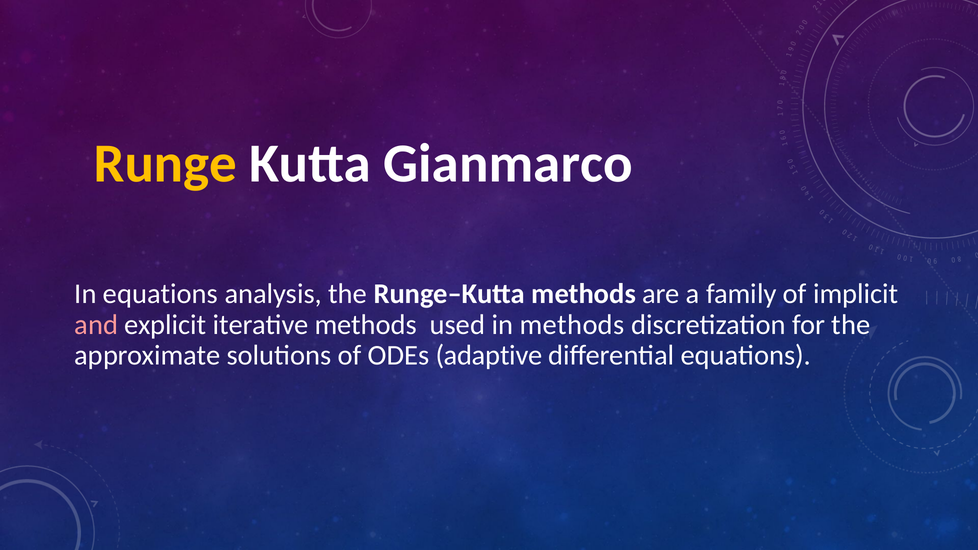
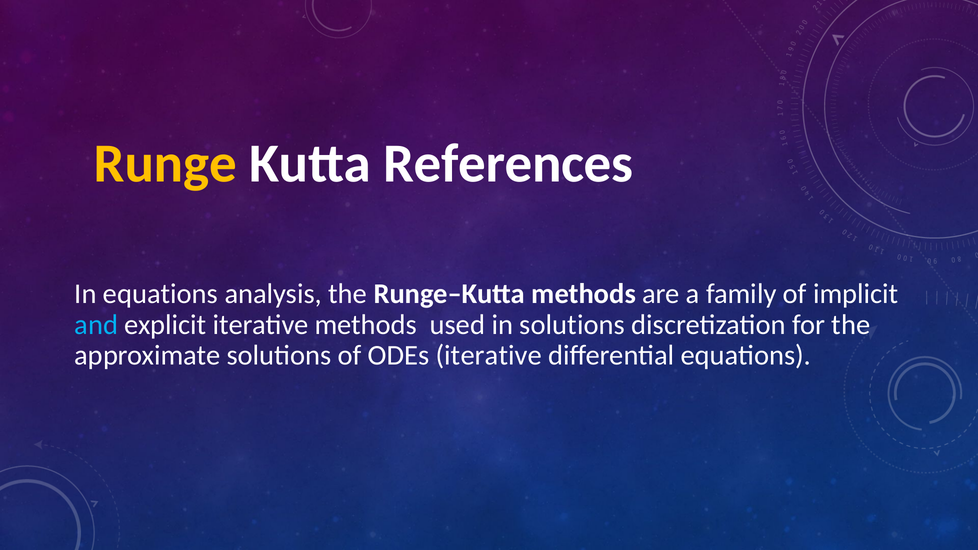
Gianmarco: Gianmarco -> References (508, 164)
and colour: pink -> light blue (96, 325)
in methods: methods -> solutions (572, 325)
ODEs adaptive: adaptive -> iterative (489, 355)
